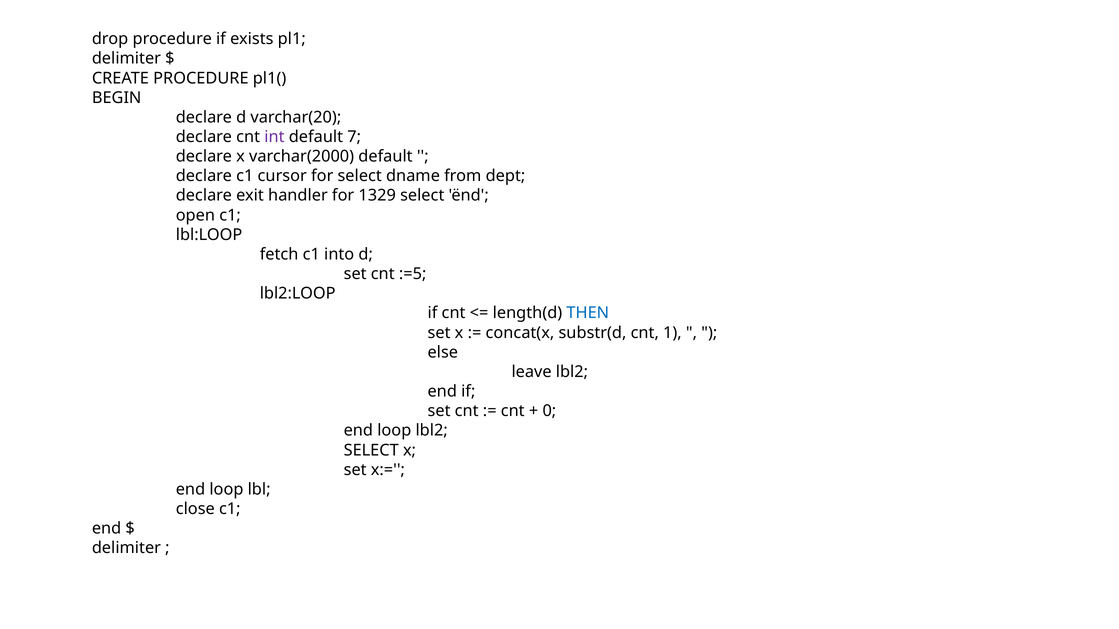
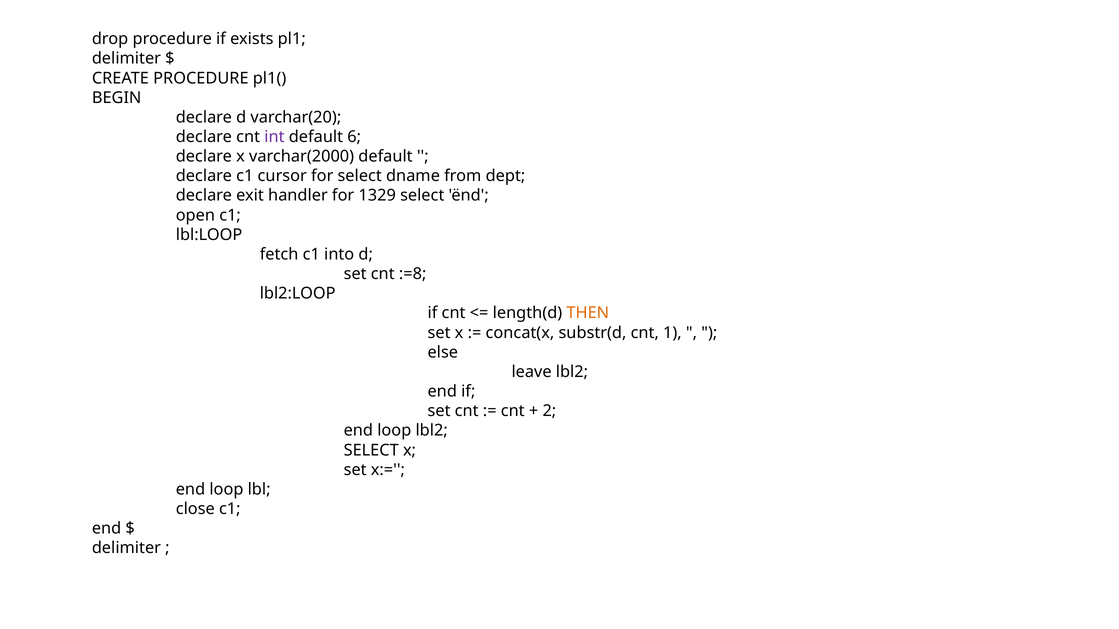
7: 7 -> 6 (354, 137)
:=5: :=5 -> :=8 (413, 274)
THEN colour: blue -> orange (588, 313)
0: 0 -> 2 (549, 411)
